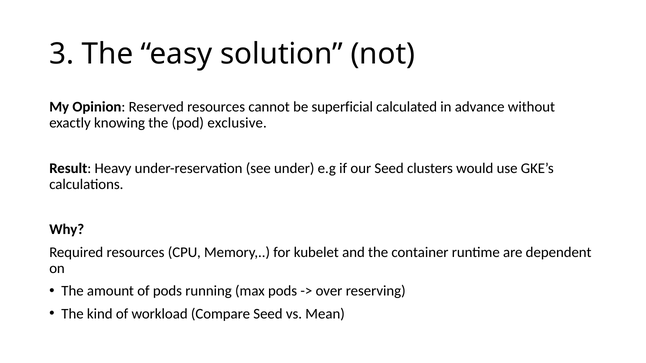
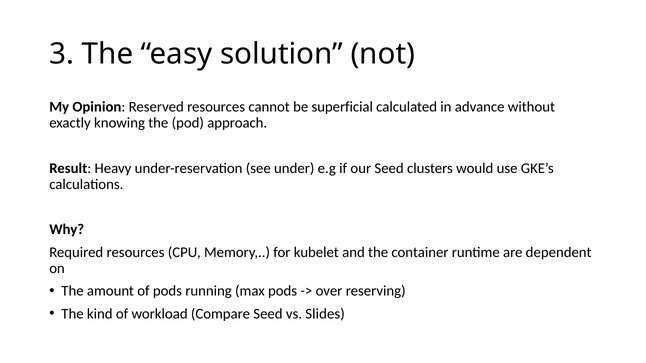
exclusive: exclusive -> approach (237, 123)
Mean: Mean -> Slides (325, 314)
